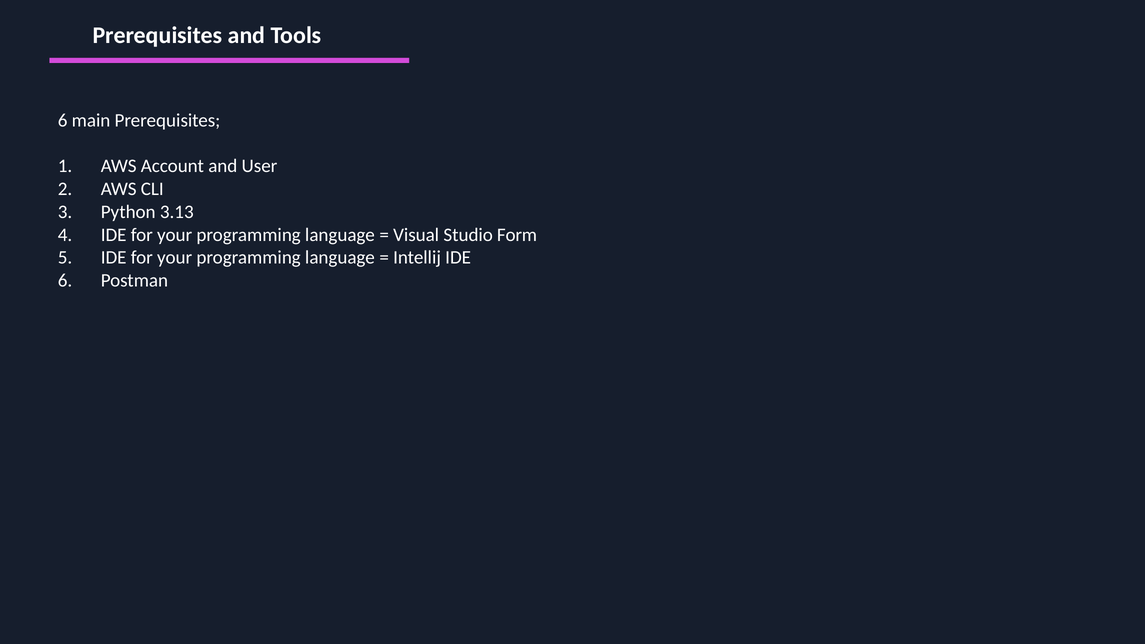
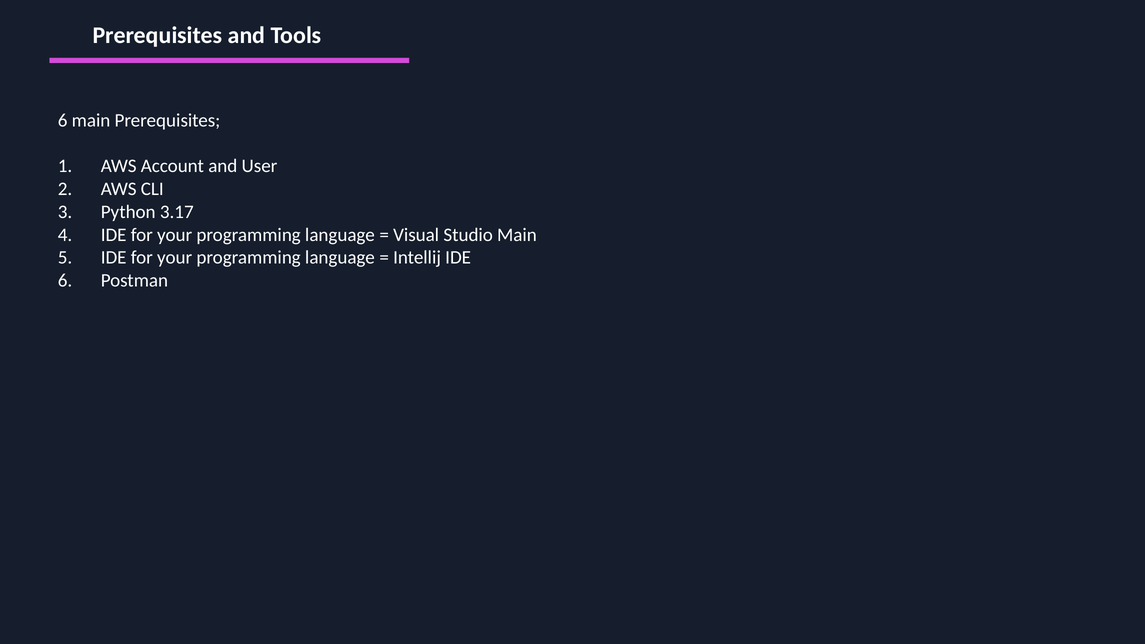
3.13: 3.13 -> 3.17 (177, 212)
Studio Form: Form -> Main (517, 235)
